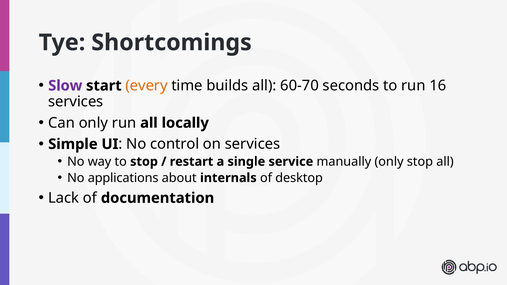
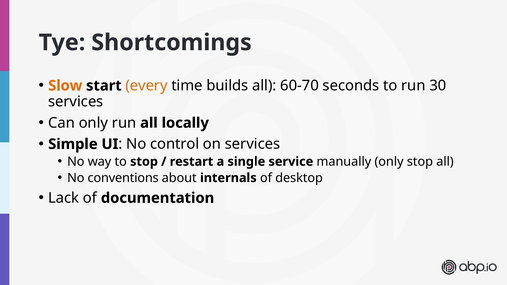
Slow colour: purple -> orange (65, 86)
16: 16 -> 30 (438, 86)
applications: applications -> conventions (123, 178)
